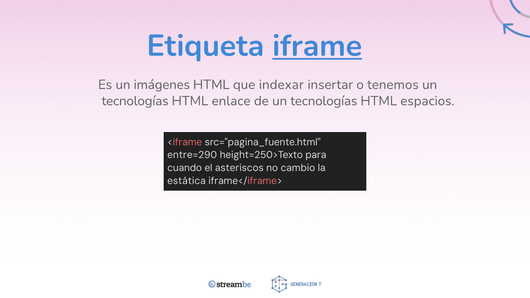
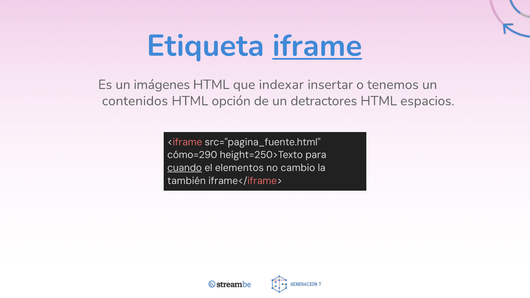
tecnologías: tecnologías -> contenidos (135, 101)
enlace: enlace -> opción (231, 101)
de un tecnologías: tecnologías -> detractores (324, 101)
entre=290: entre=290 -> cómo=290 (192, 155)
cuando underline: none -> present (185, 168)
asteriscos: asteriscos -> elementos (239, 168)
estática: estática -> también (187, 181)
